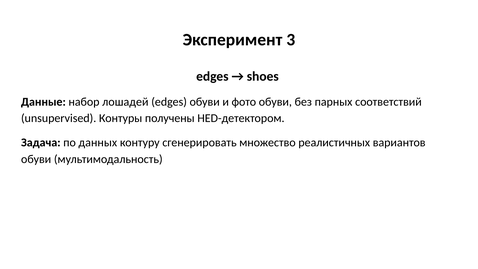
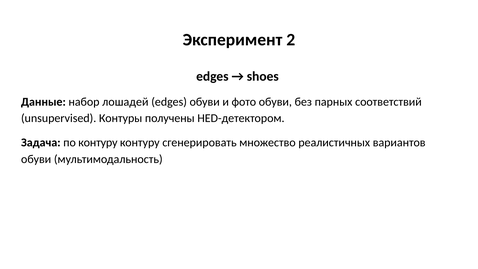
3: 3 -> 2 (291, 40)
по данных: данных -> контуру (98, 143)
